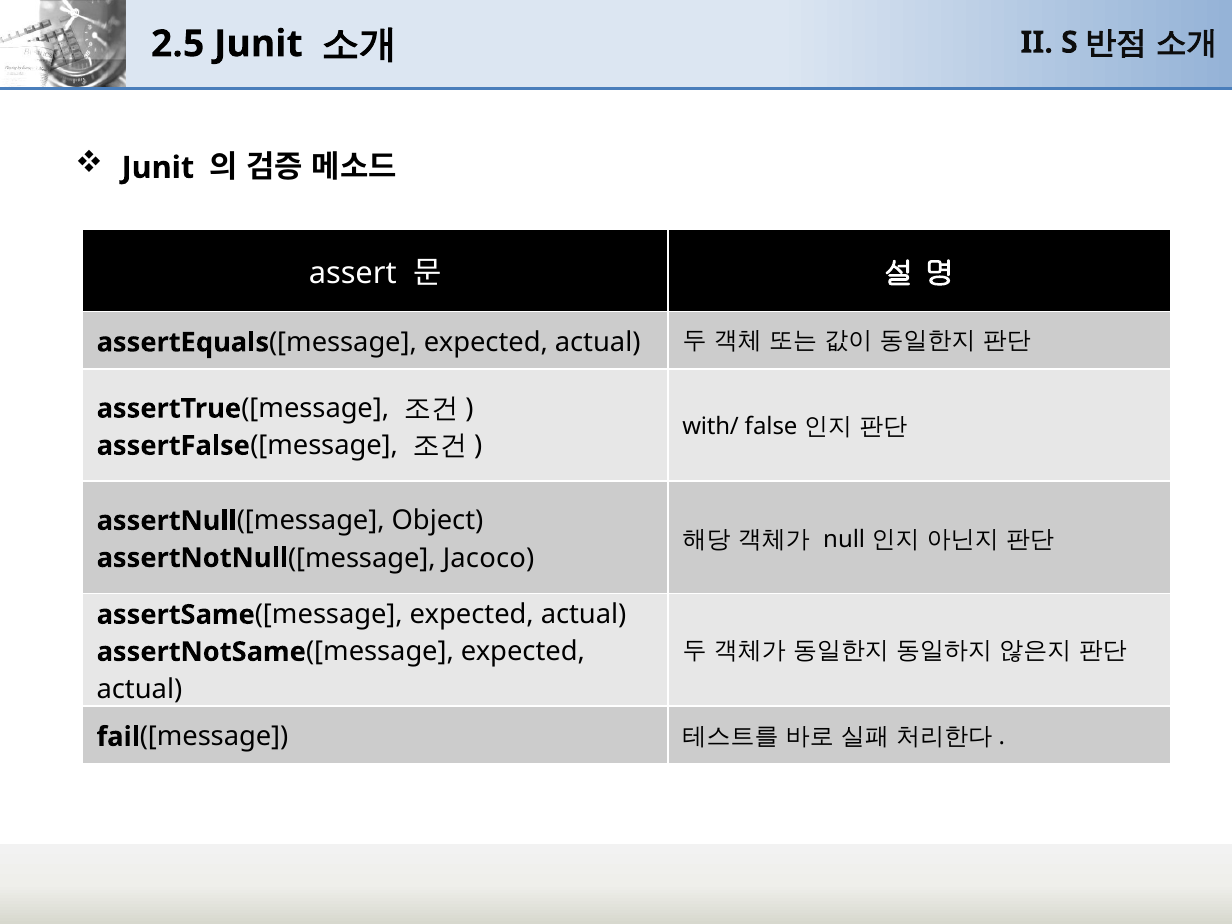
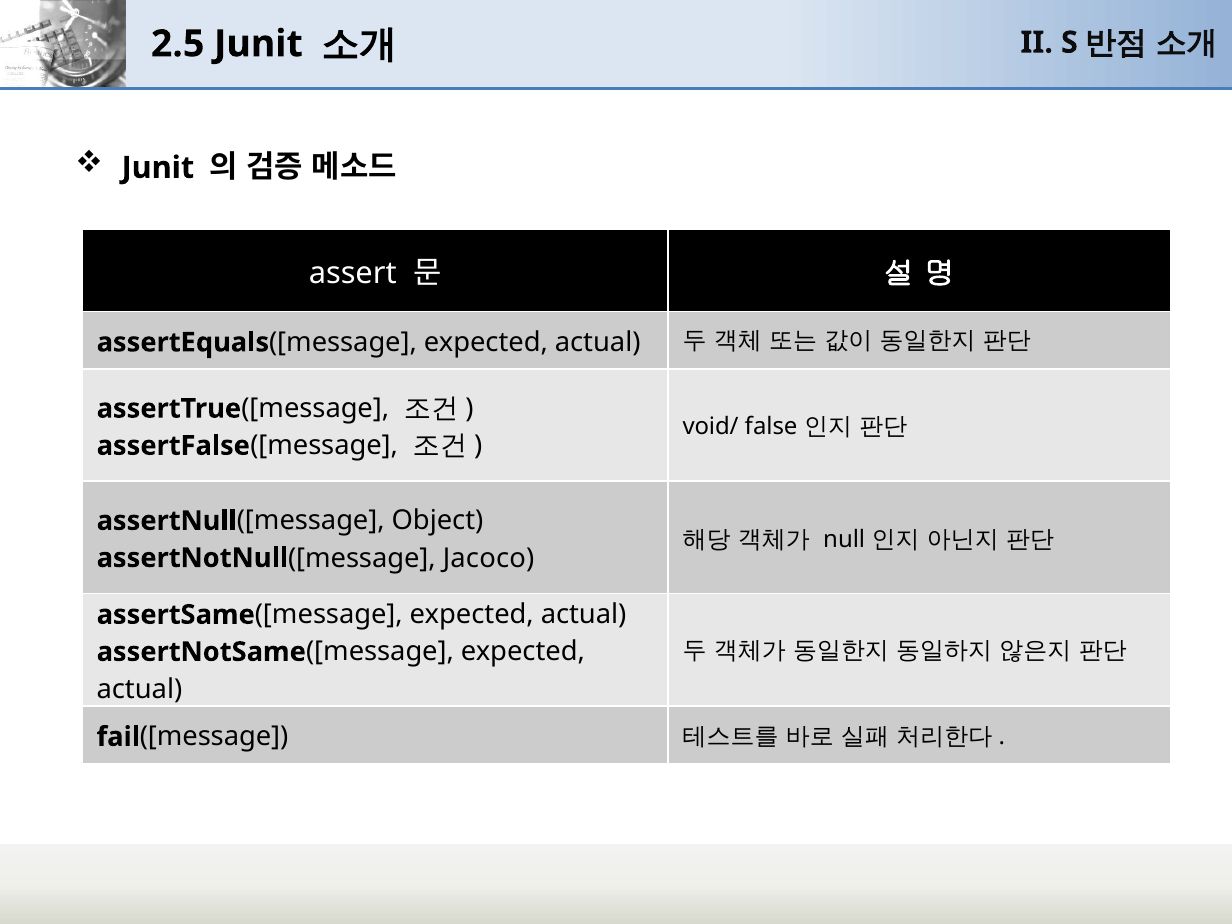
with/: with/ -> void/ (711, 427)
